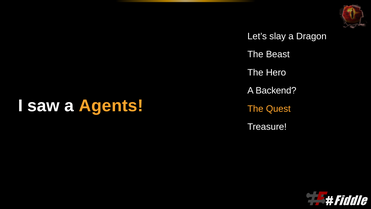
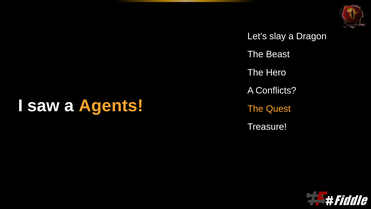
Backend: Backend -> Conflicts (276, 90)
